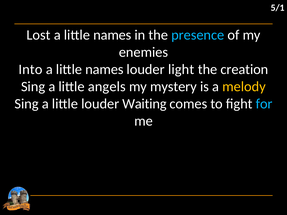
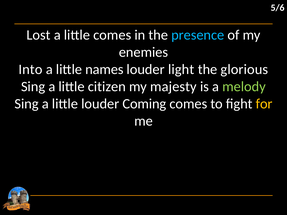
5/1: 5/1 -> 5/6 (278, 8)
names: names -> comes (112, 35)
creation: creation -> glorious (244, 69)
angels: angels -> citizen (107, 87)
mystery: mystery -> majesty (173, 87)
melody colour: yellow -> light green (244, 87)
Waiting: Waiting -> Coming (144, 104)
for colour: light blue -> yellow (264, 104)
